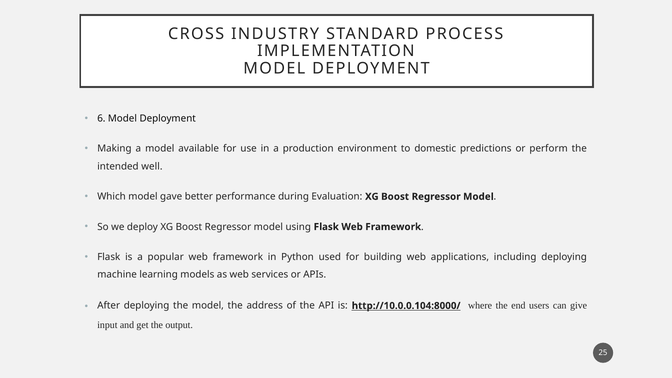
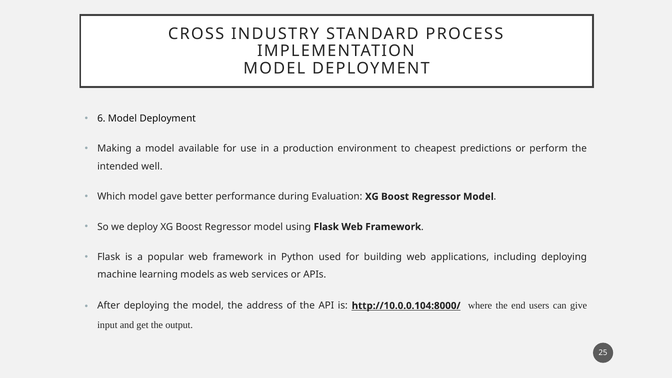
domestic: domestic -> cheapest (435, 149)
